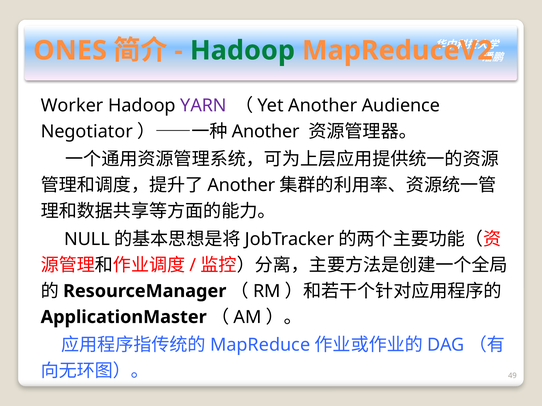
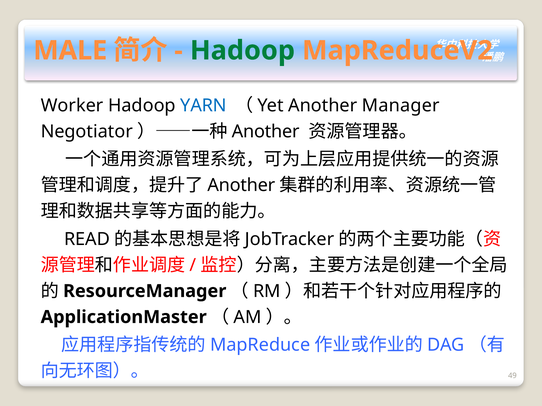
ONES: ONES -> MALE (70, 51)
YARN colour: purple -> blue (203, 106)
Audience: Audience -> Manager (401, 106)
NULL: NULL -> READ (87, 239)
